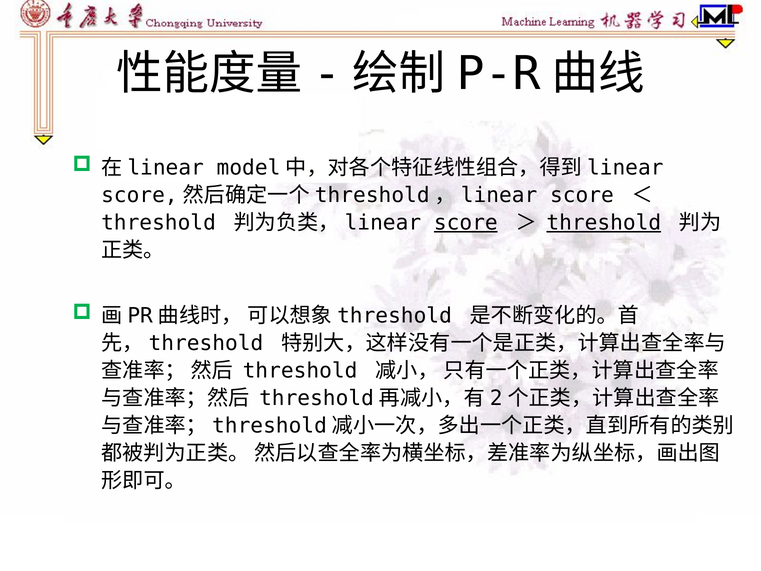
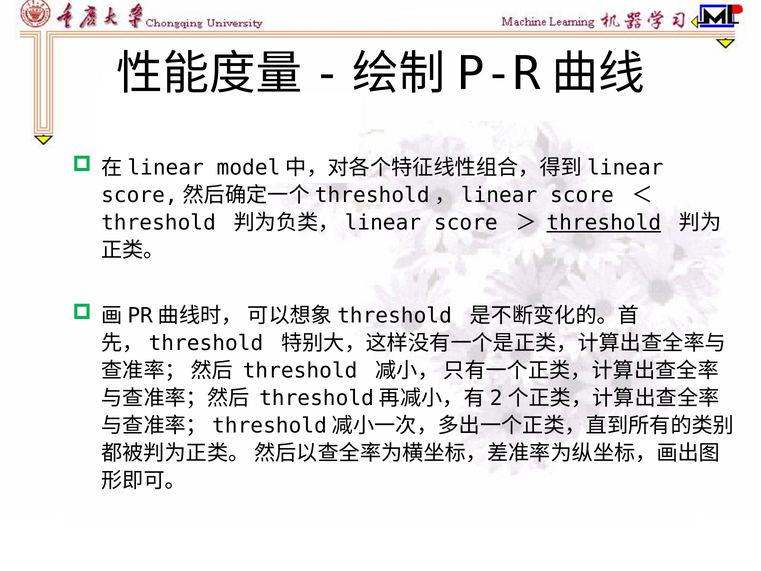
score underline: present -> none (466, 223)
